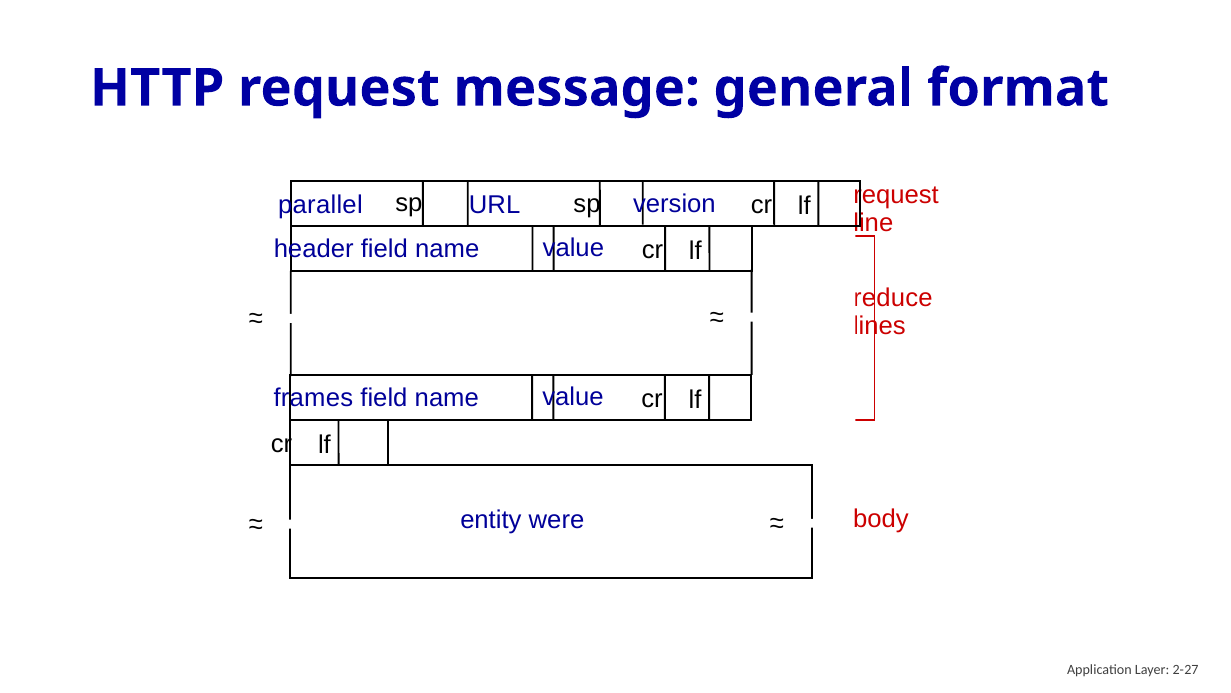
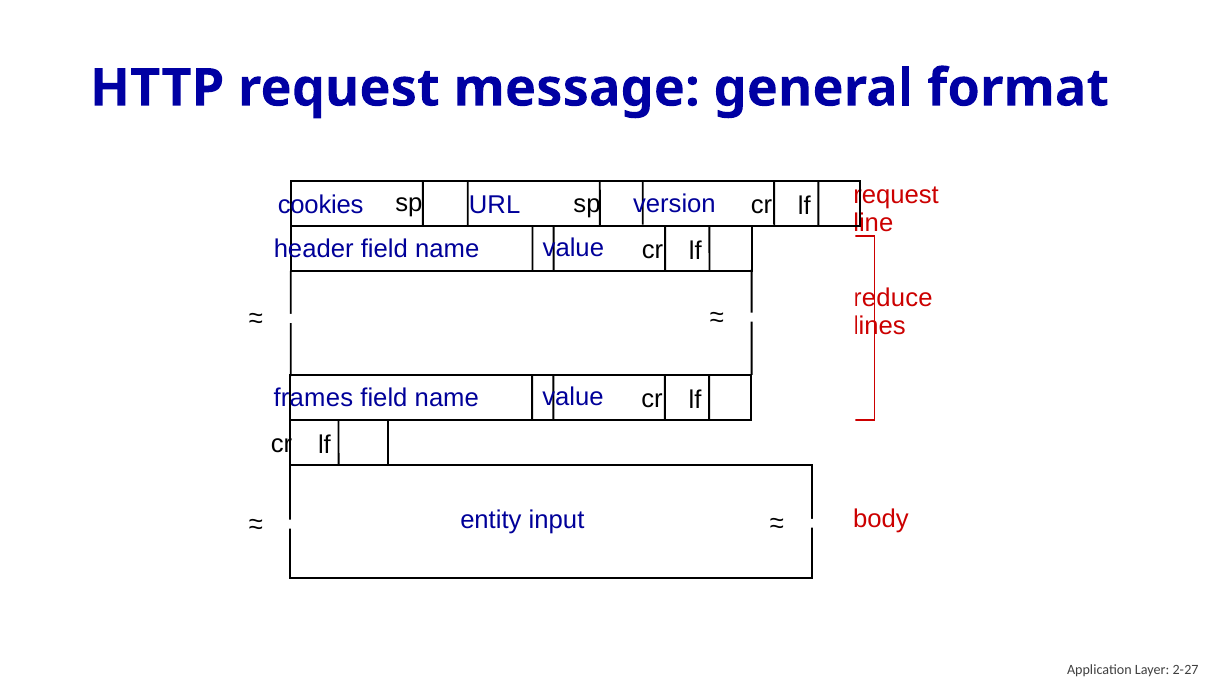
parallel: parallel -> cookies (321, 205)
were: were -> input (557, 519)
